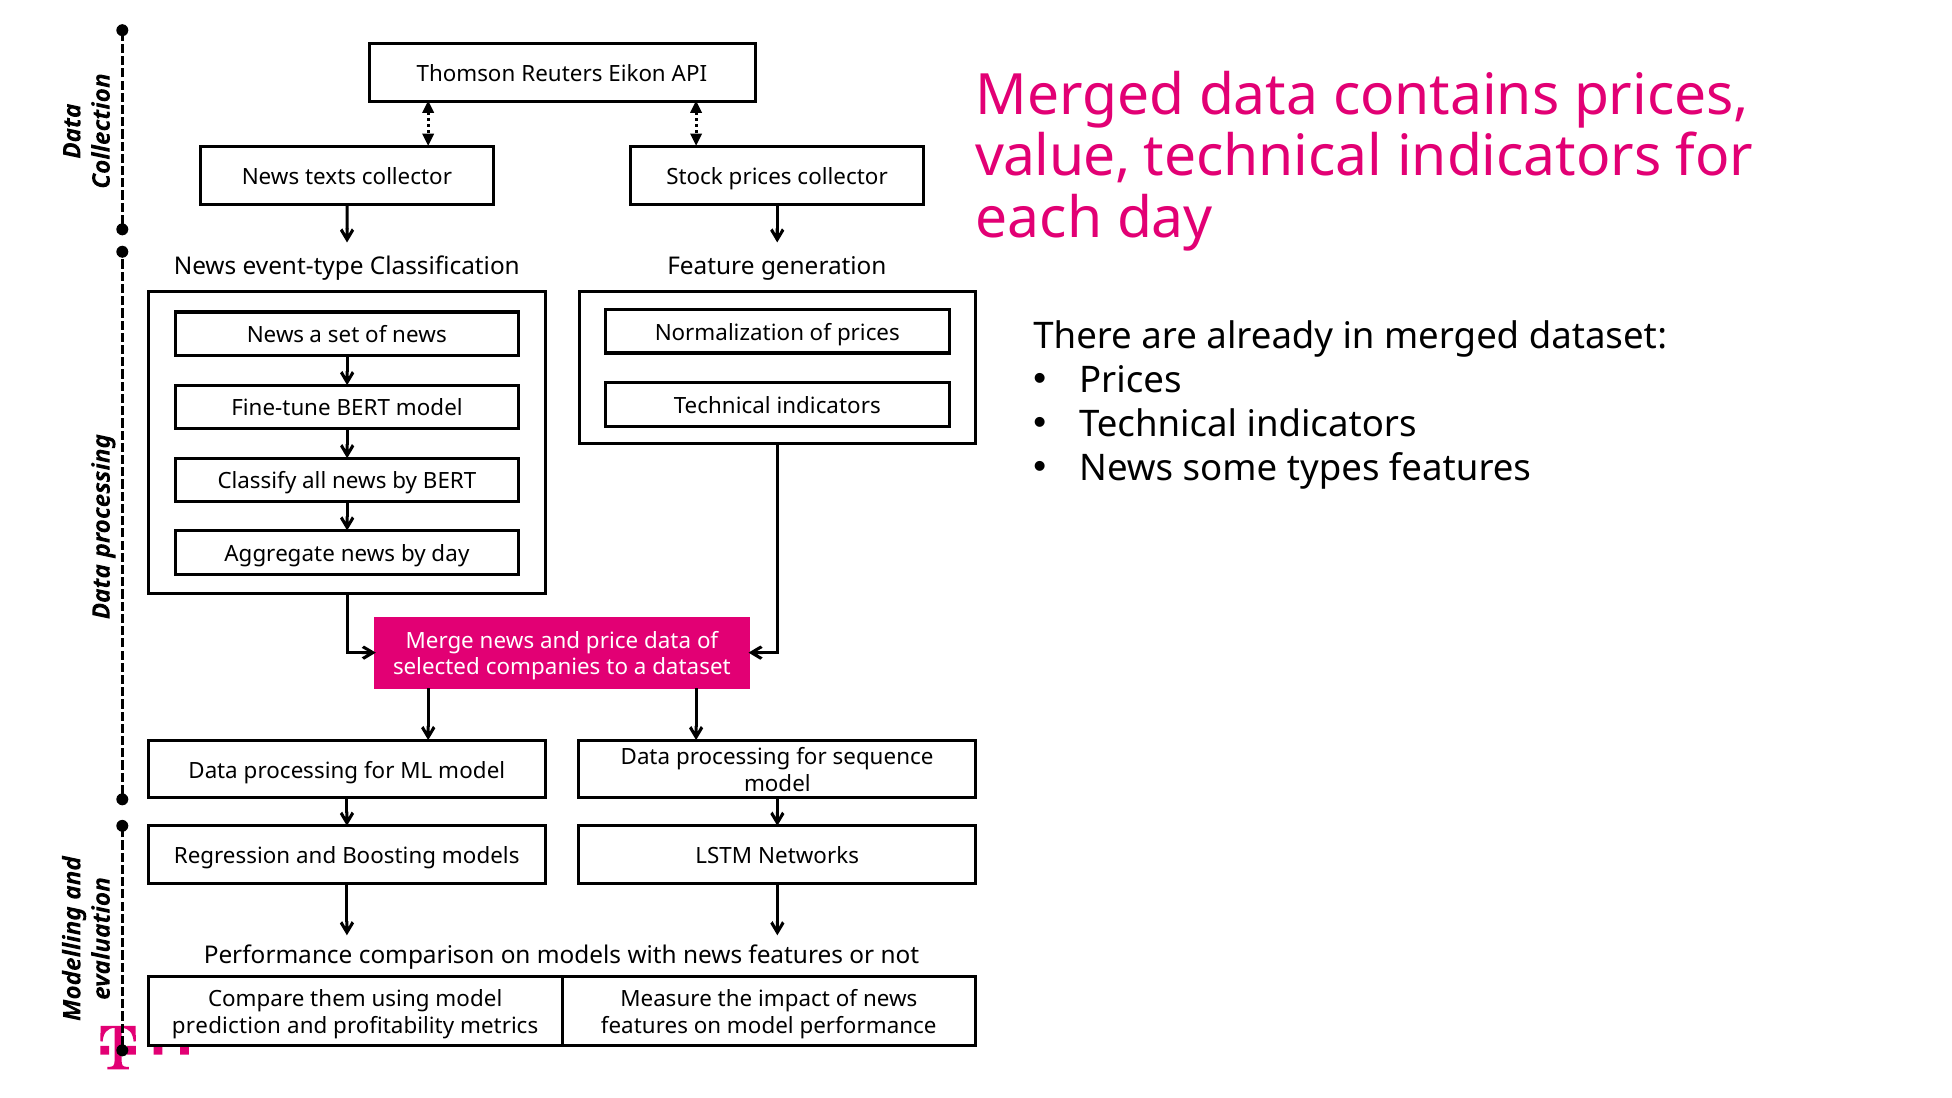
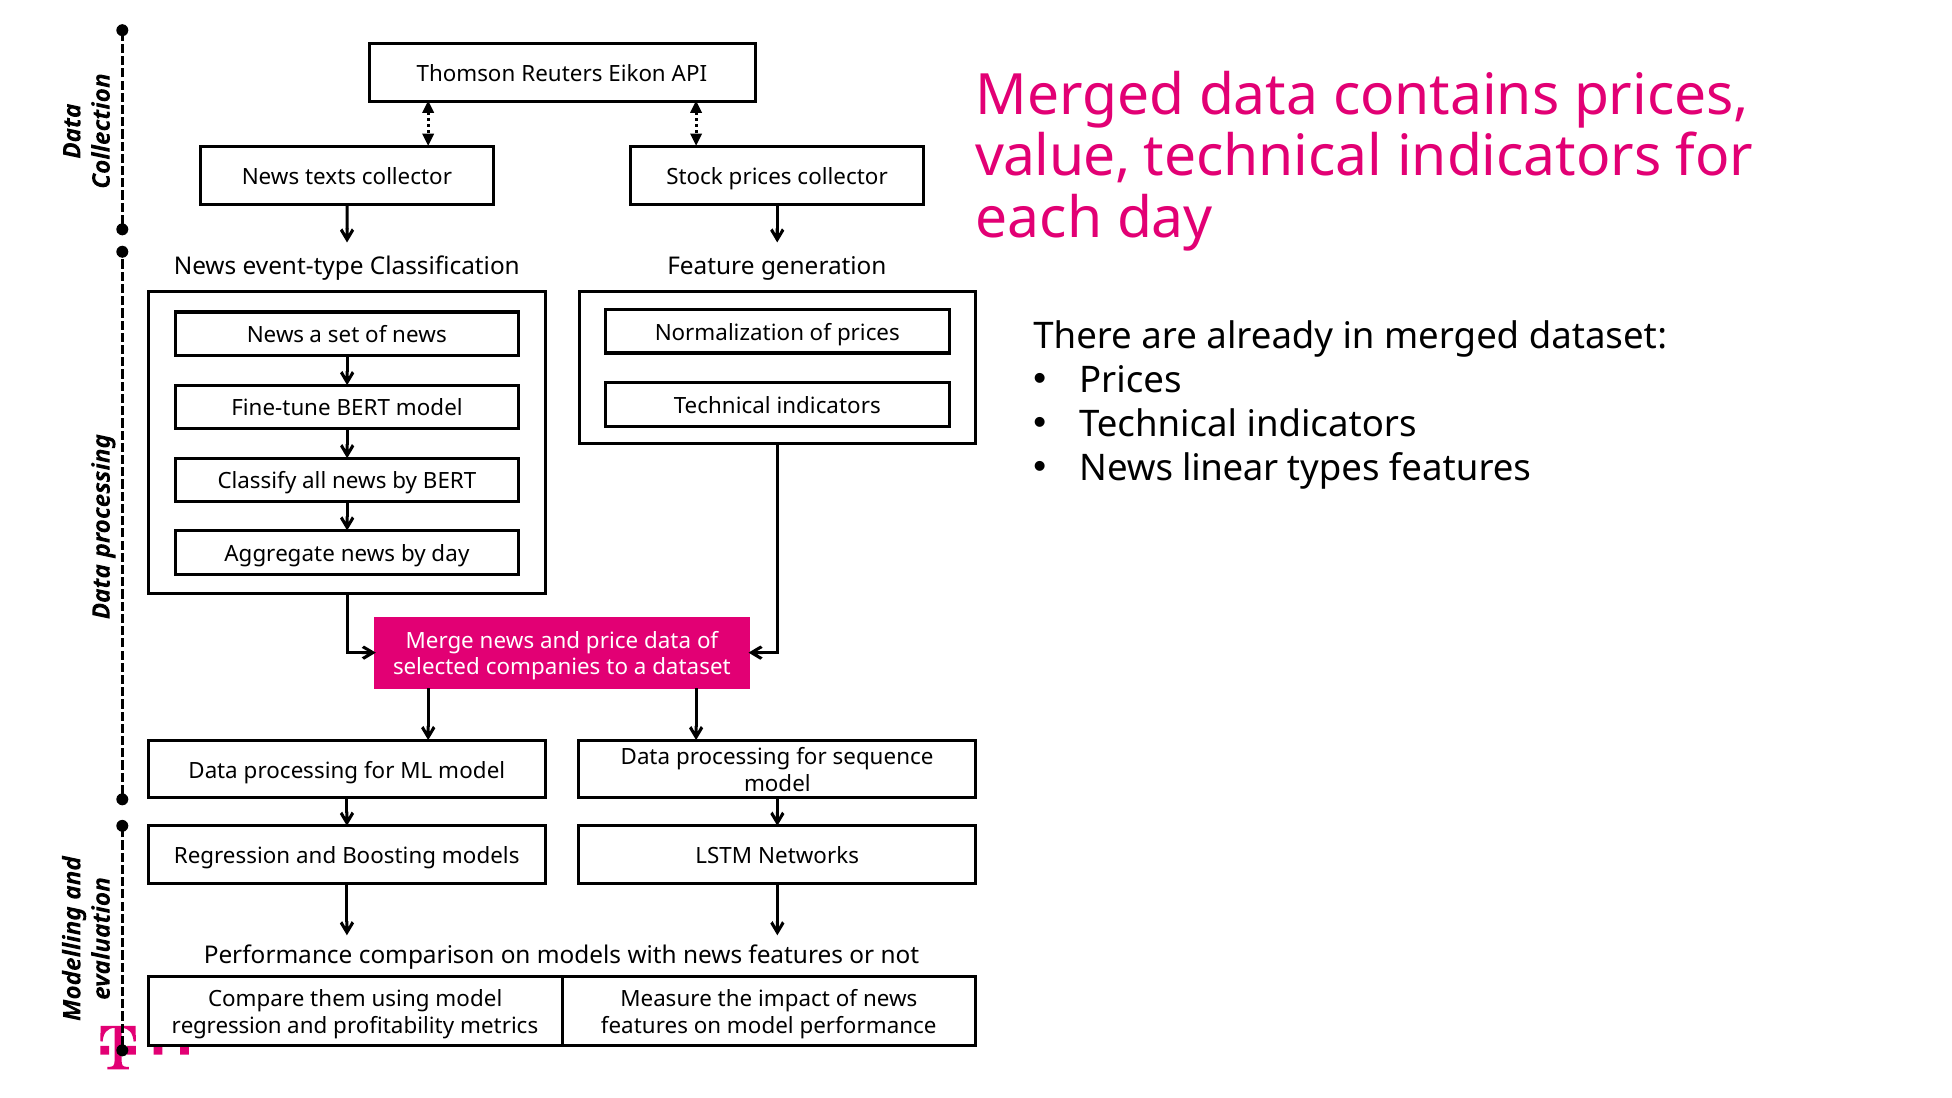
some: some -> linear (1230, 468)
prediction: prediction -> regression (227, 1026)
